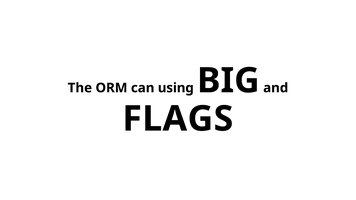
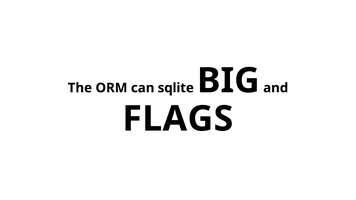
using: using -> sqlite (176, 88)
